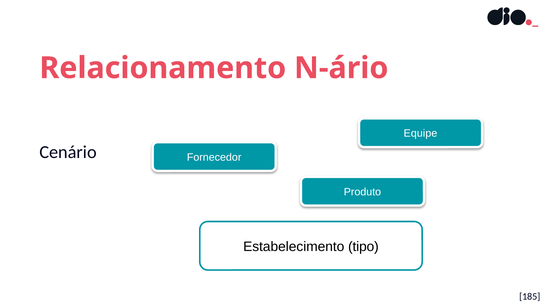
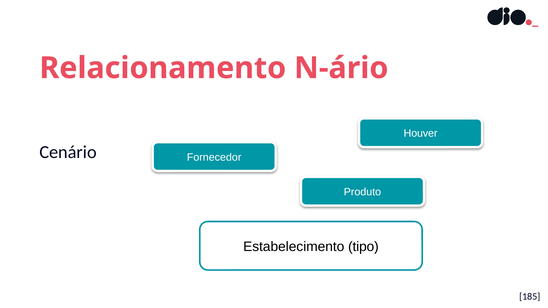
Equipe: Equipe -> Houver (421, 134)
